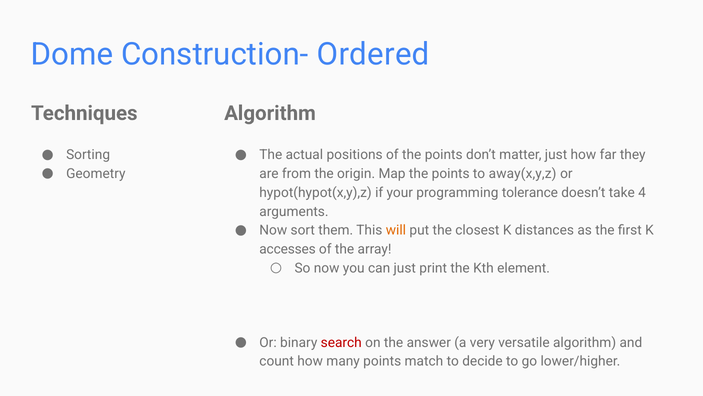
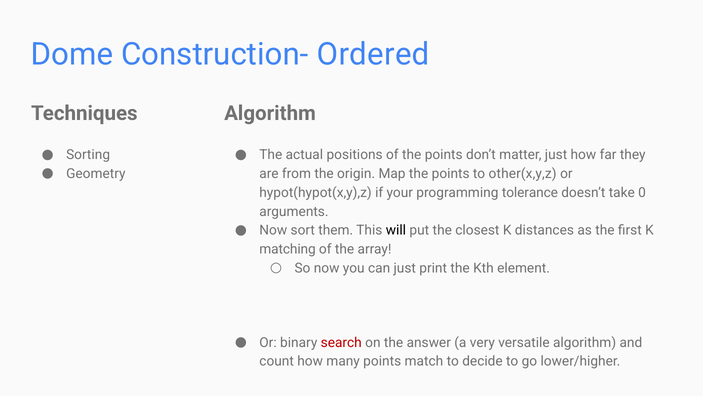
away(x,y,z: away(x,y,z -> other(x,y,z (523, 174)
4: 4 -> 0 (642, 192)
will colour: orange -> black (396, 230)
accesses: accesses -> matching (288, 249)
